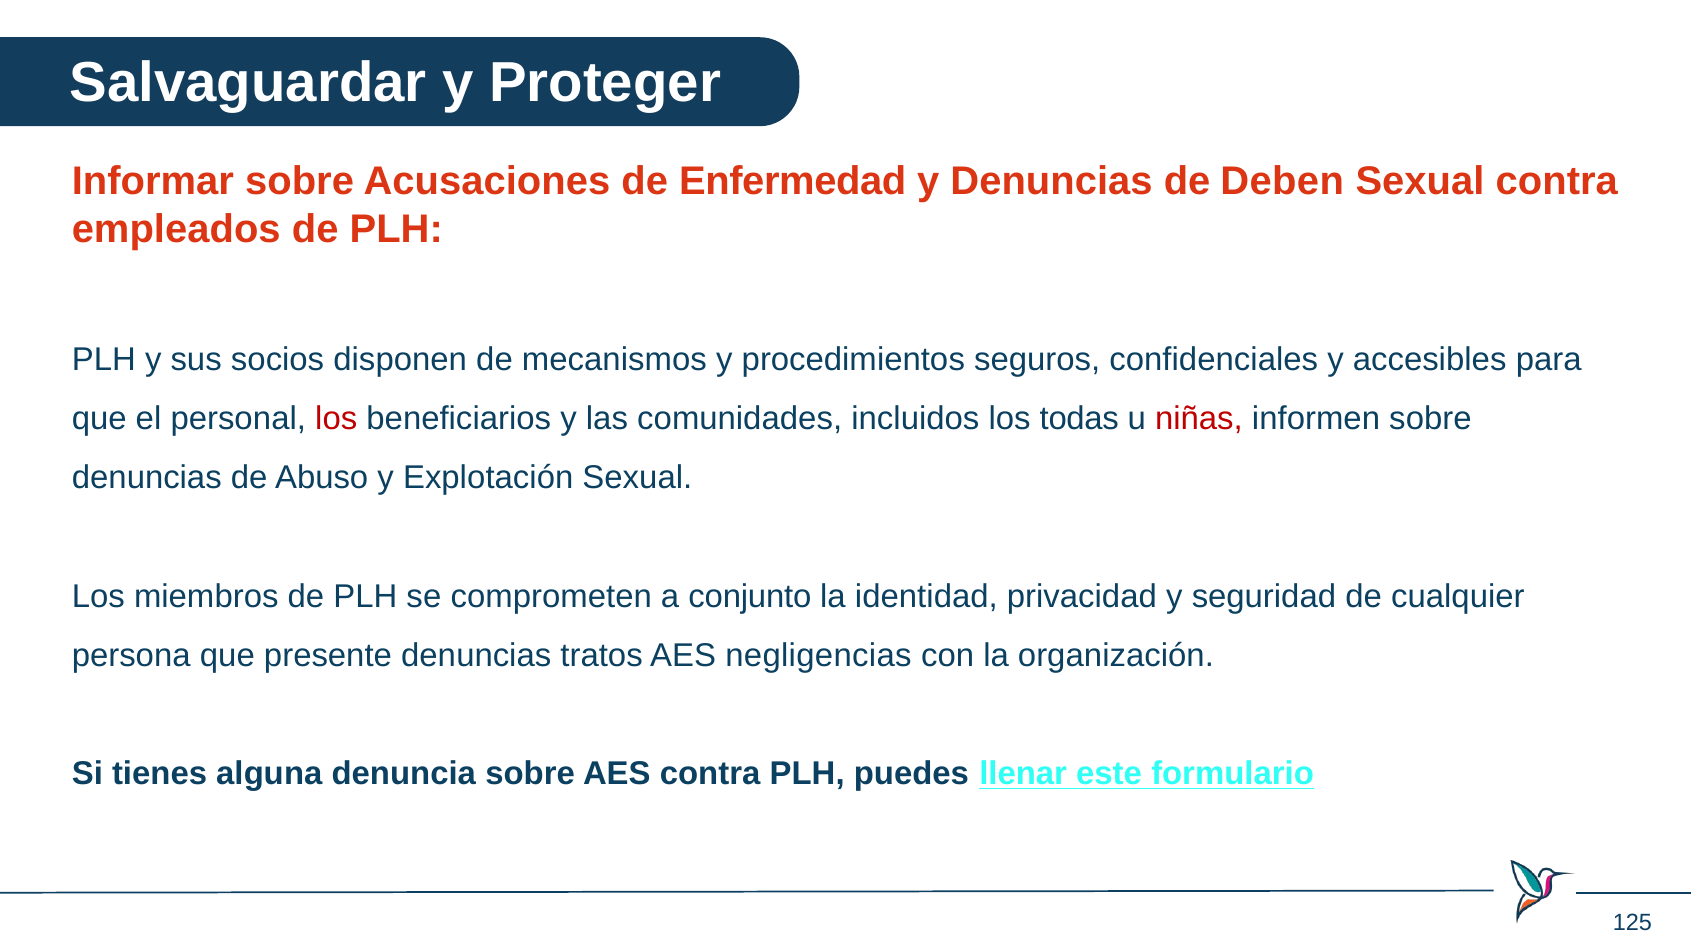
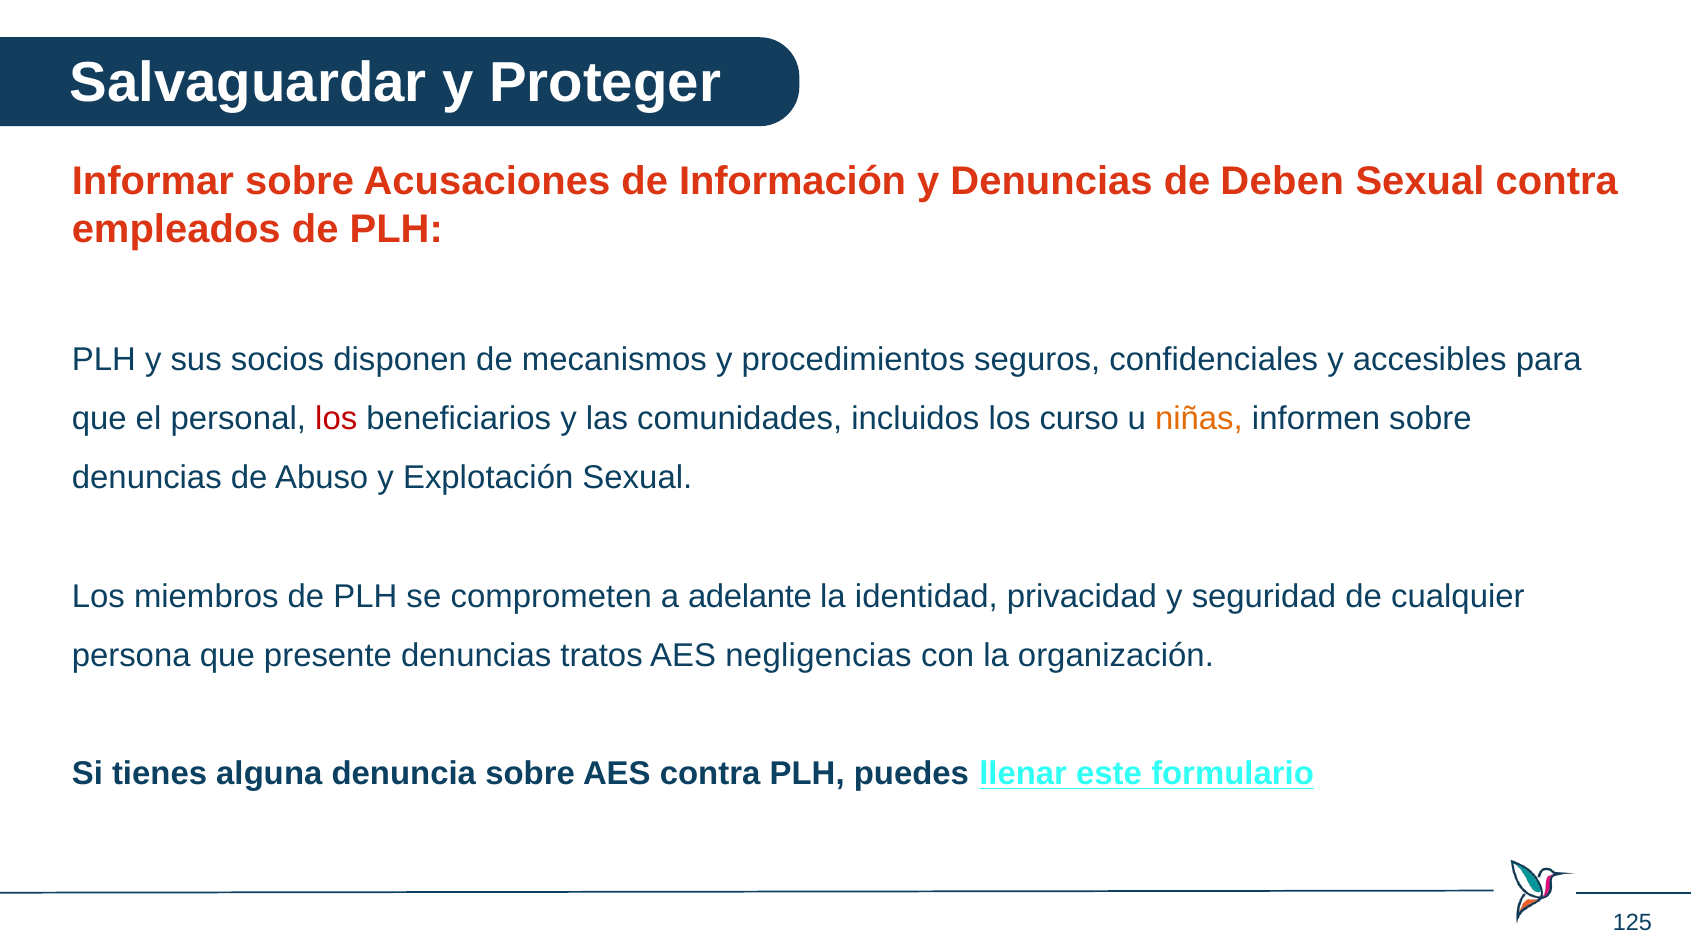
Enfermedad: Enfermedad -> Información (793, 181)
todas: todas -> curso (1079, 419)
niñas colour: red -> orange (1199, 419)
conjunto: conjunto -> adelante (750, 597)
